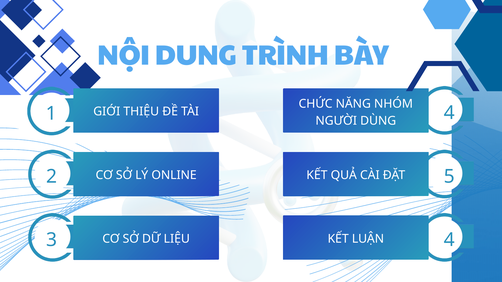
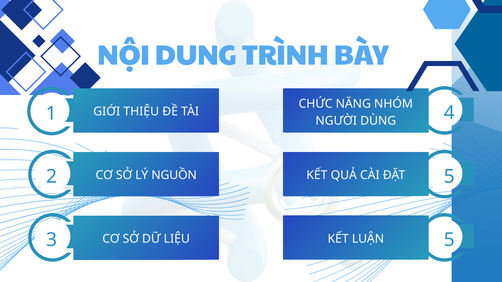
ONLINE: ONLINE -> NGUỒN (174, 175)
LUẬN 4: 4 -> 5 (449, 240)
